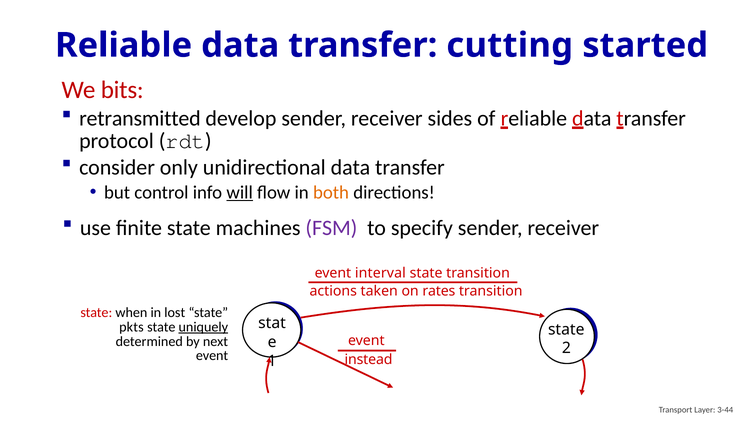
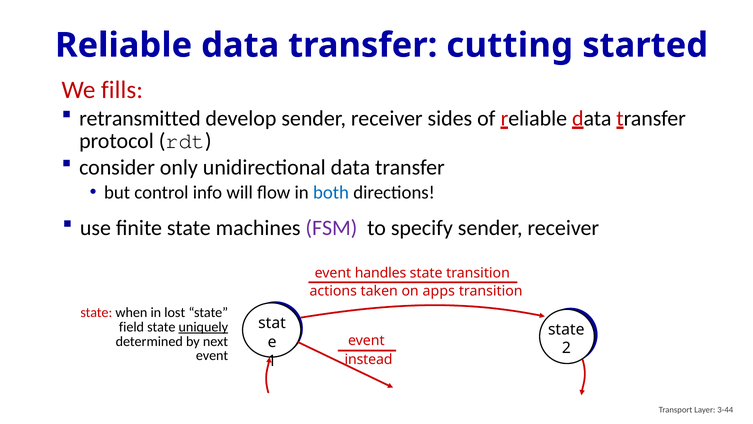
bits: bits -> fills (122, 90)
will underline: present -> none (240, 192)
both colour: orange -> blue (331, 192)
interval: interval -> handles (381, 273)
rates: rates -> apps (439, 291)
pkts: pkts -> field (131, 327)
